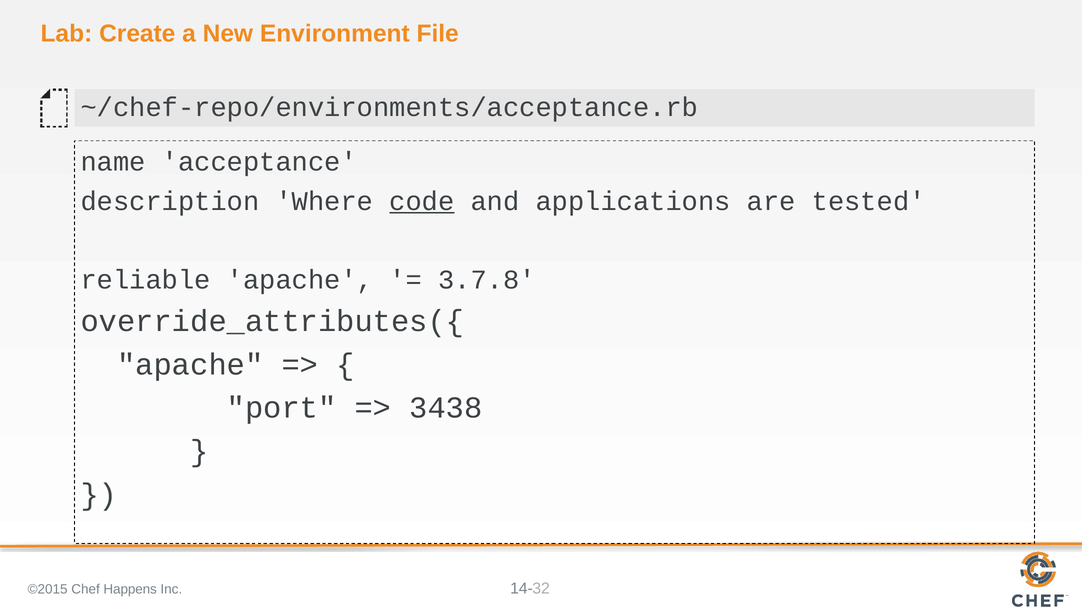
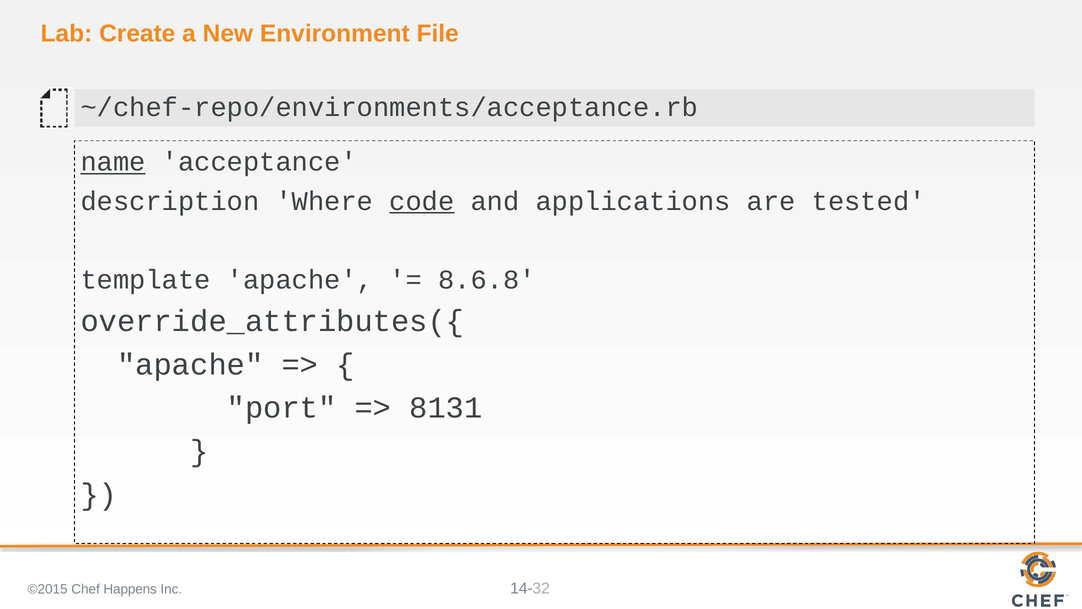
name underline: none -> present (113, 162)
reliable: reliable -> template (146, 280)
3.7.8: 3.7.8 -> 8.6.8 (487, 280)
3438: 3438 -> 8131 (446, 408)
